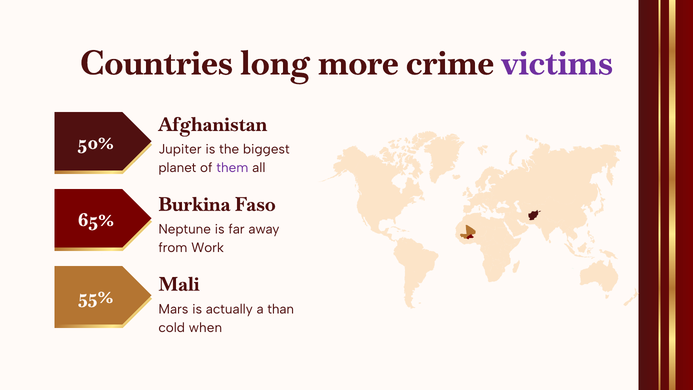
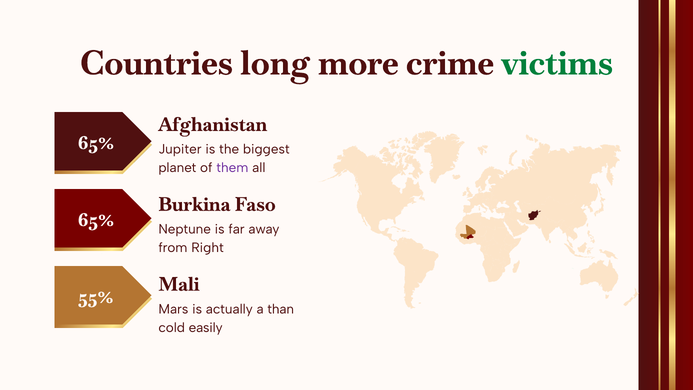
victims colour: purple -> green (557, 63)
50%: 50% -> 65% (96, 143)
Work: Work -> Right (208, 248)
when: when -> easily (206, 328)
